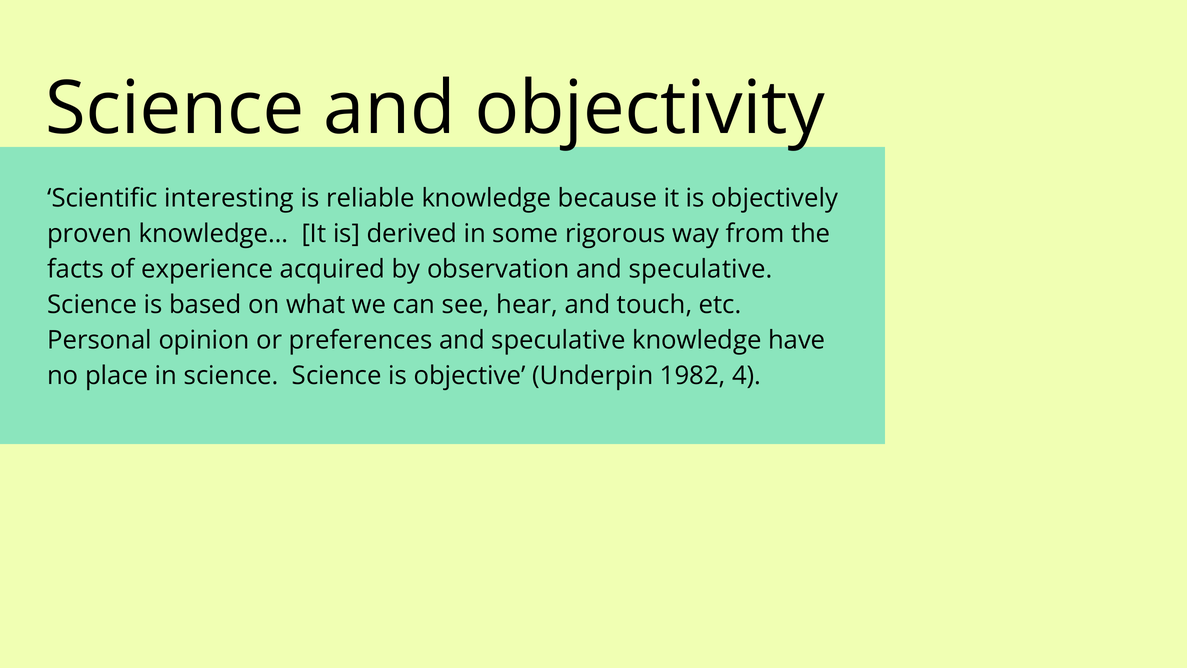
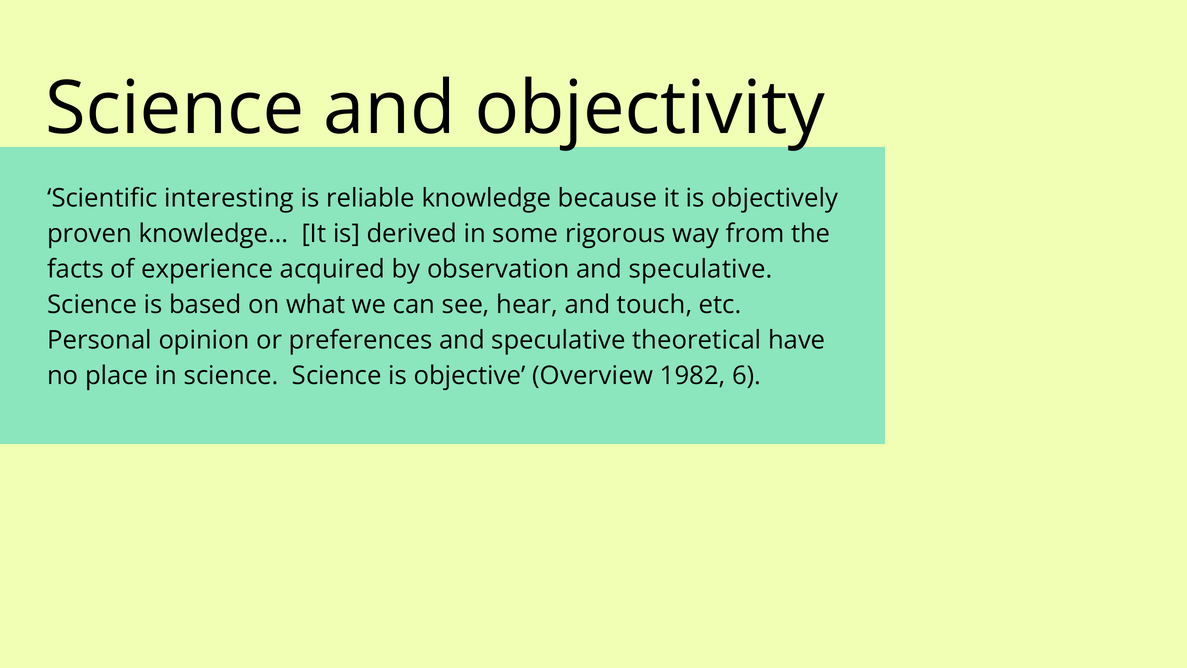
speculative knowledge: knowledge -> theoretical (697, 340)
Underpin: Underpin -> Overview (593, 376)
4: 4 -> 6 (747, 376)
